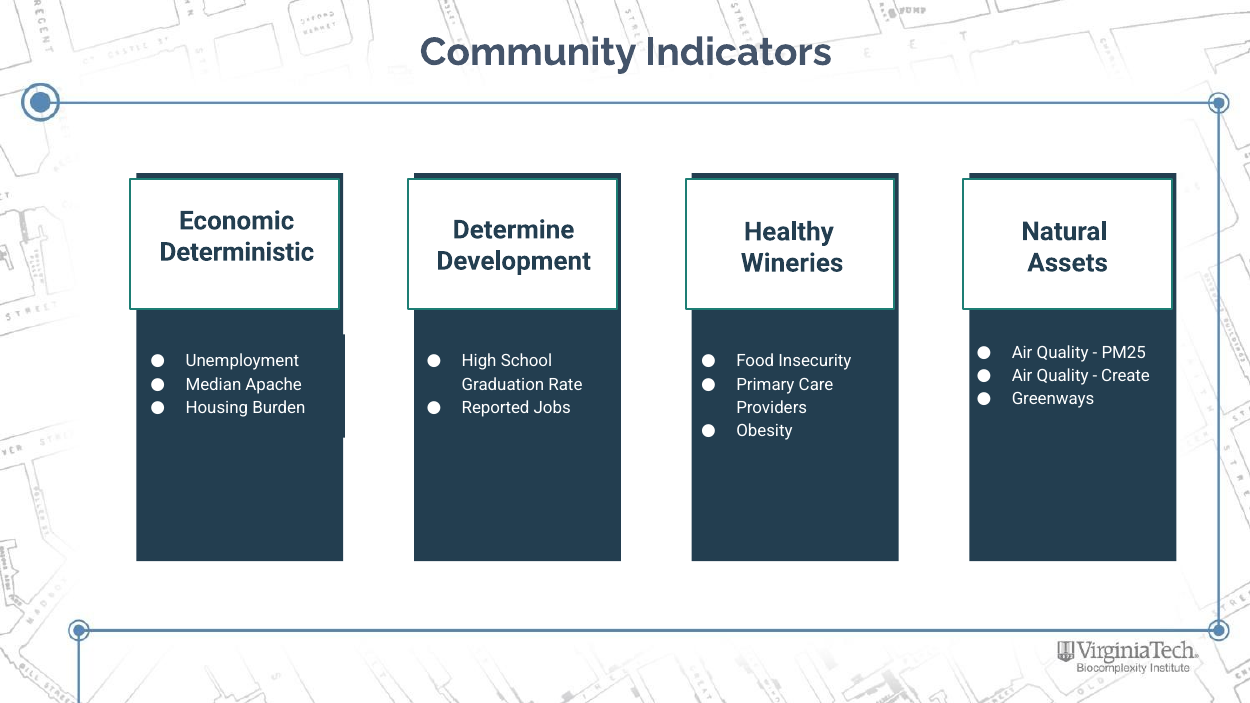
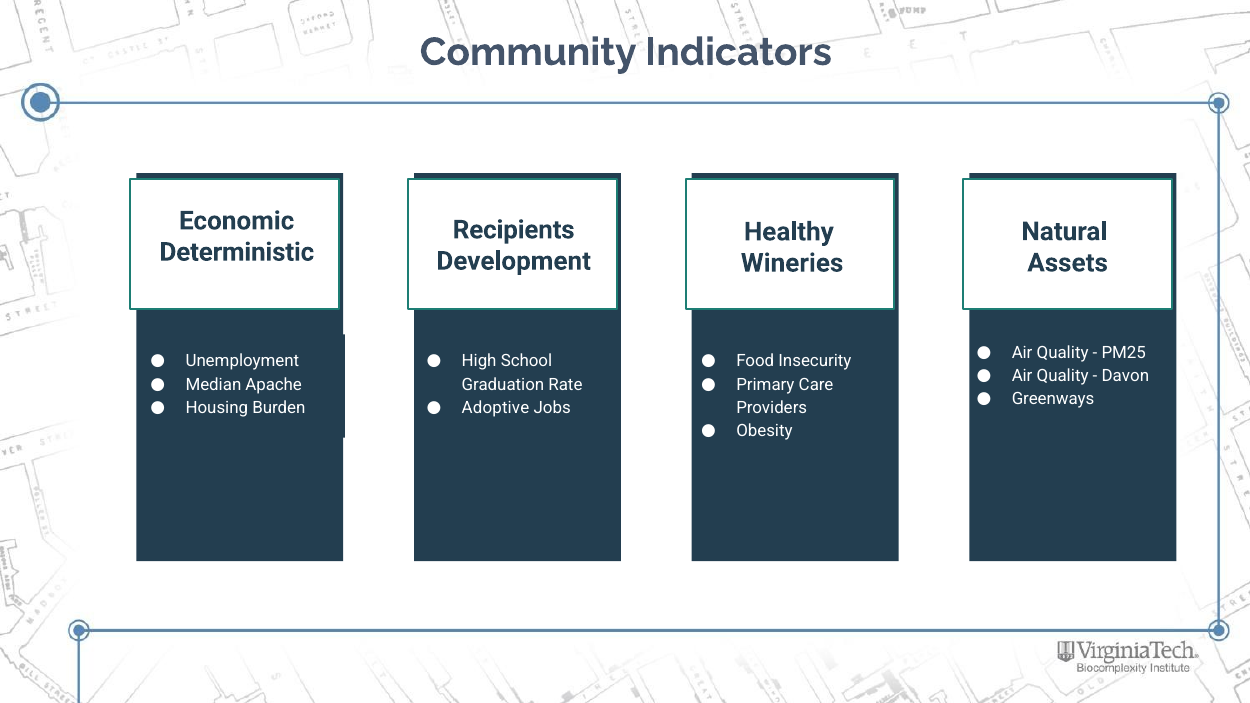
Determine: Determine -> Recipients (514, 230)
Create: Create -> Davon (1125, 376)
Reported: Reported -> Adoptive (496, 408)
